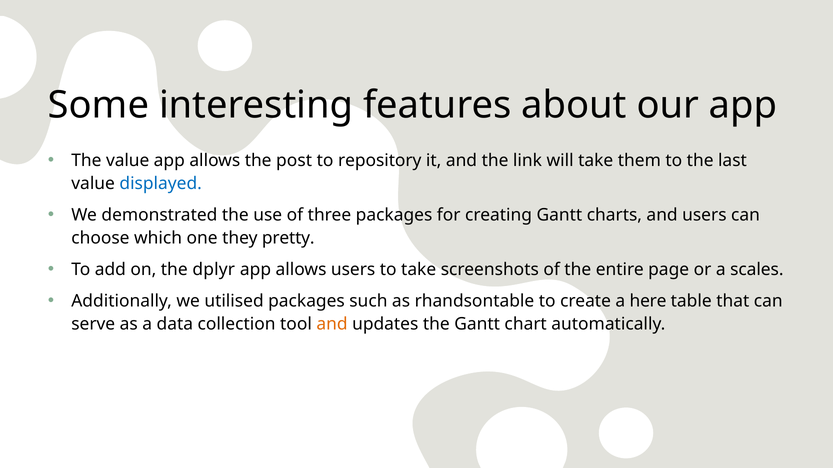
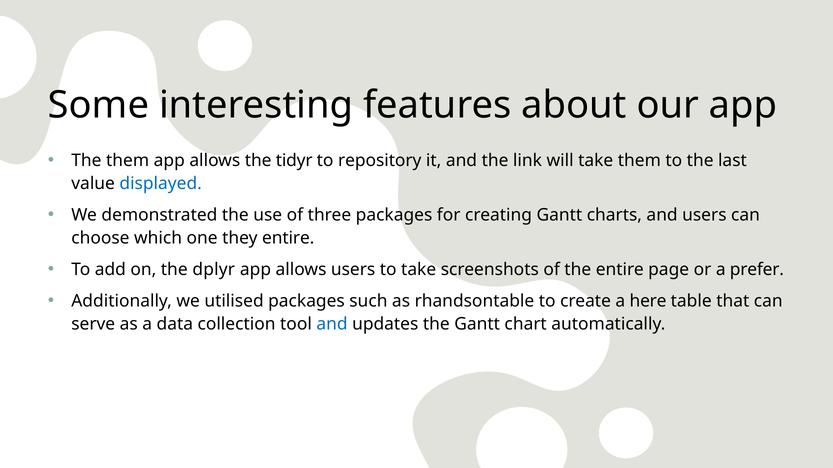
The value: value -> them (128, 161)
post: post -> tidyr (294, 161)
they pretty: pretty -> entire (288, 238)
scales: scales -> prefer (757, 270)
and colour: orange -> blue (332, 324)
